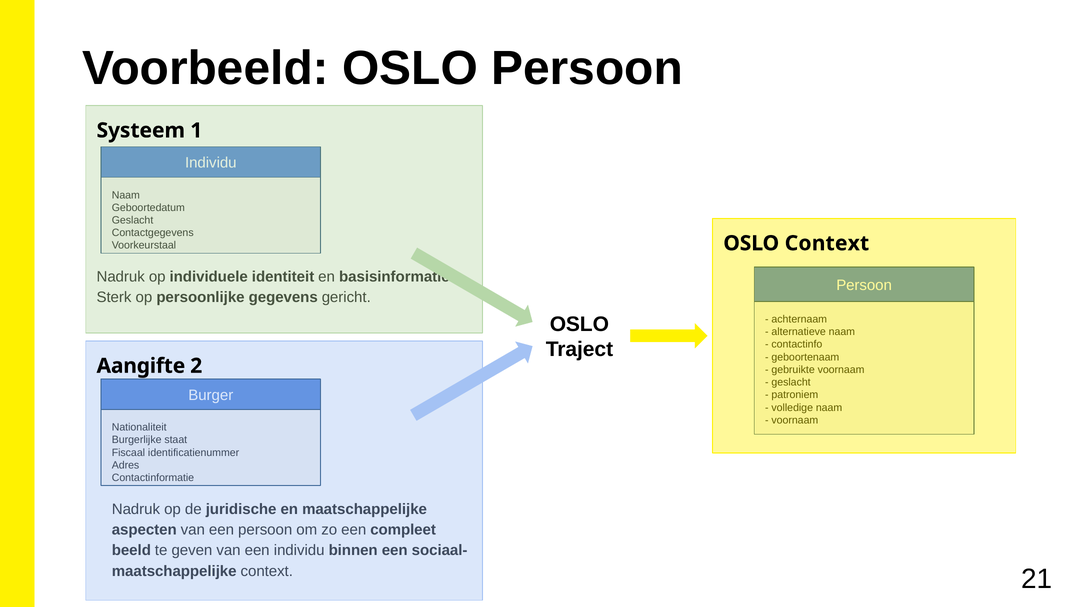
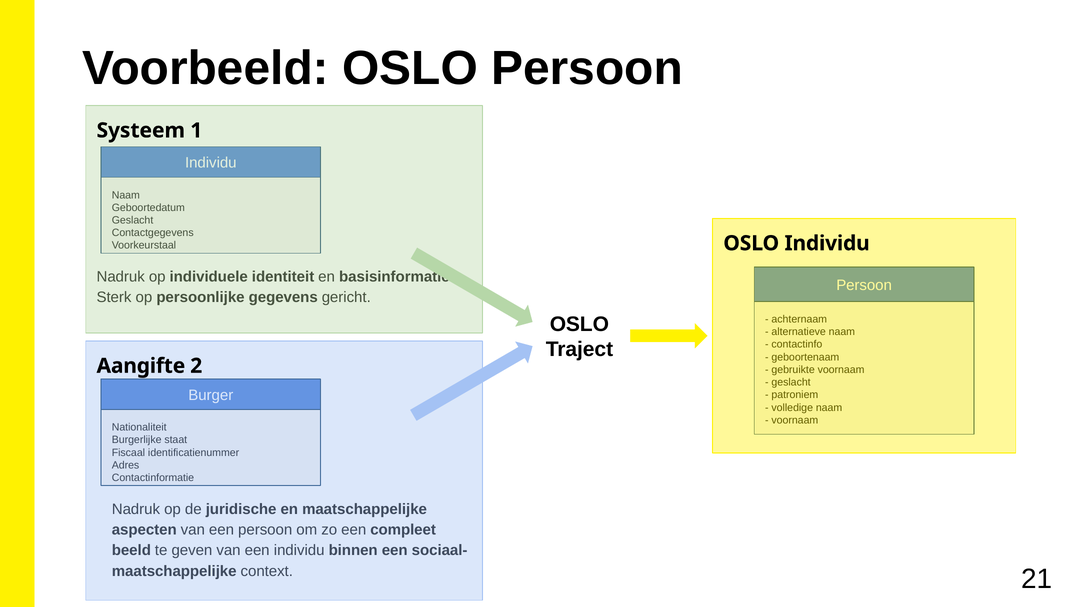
OSLO Context: Context -> Individu (827, 243)
